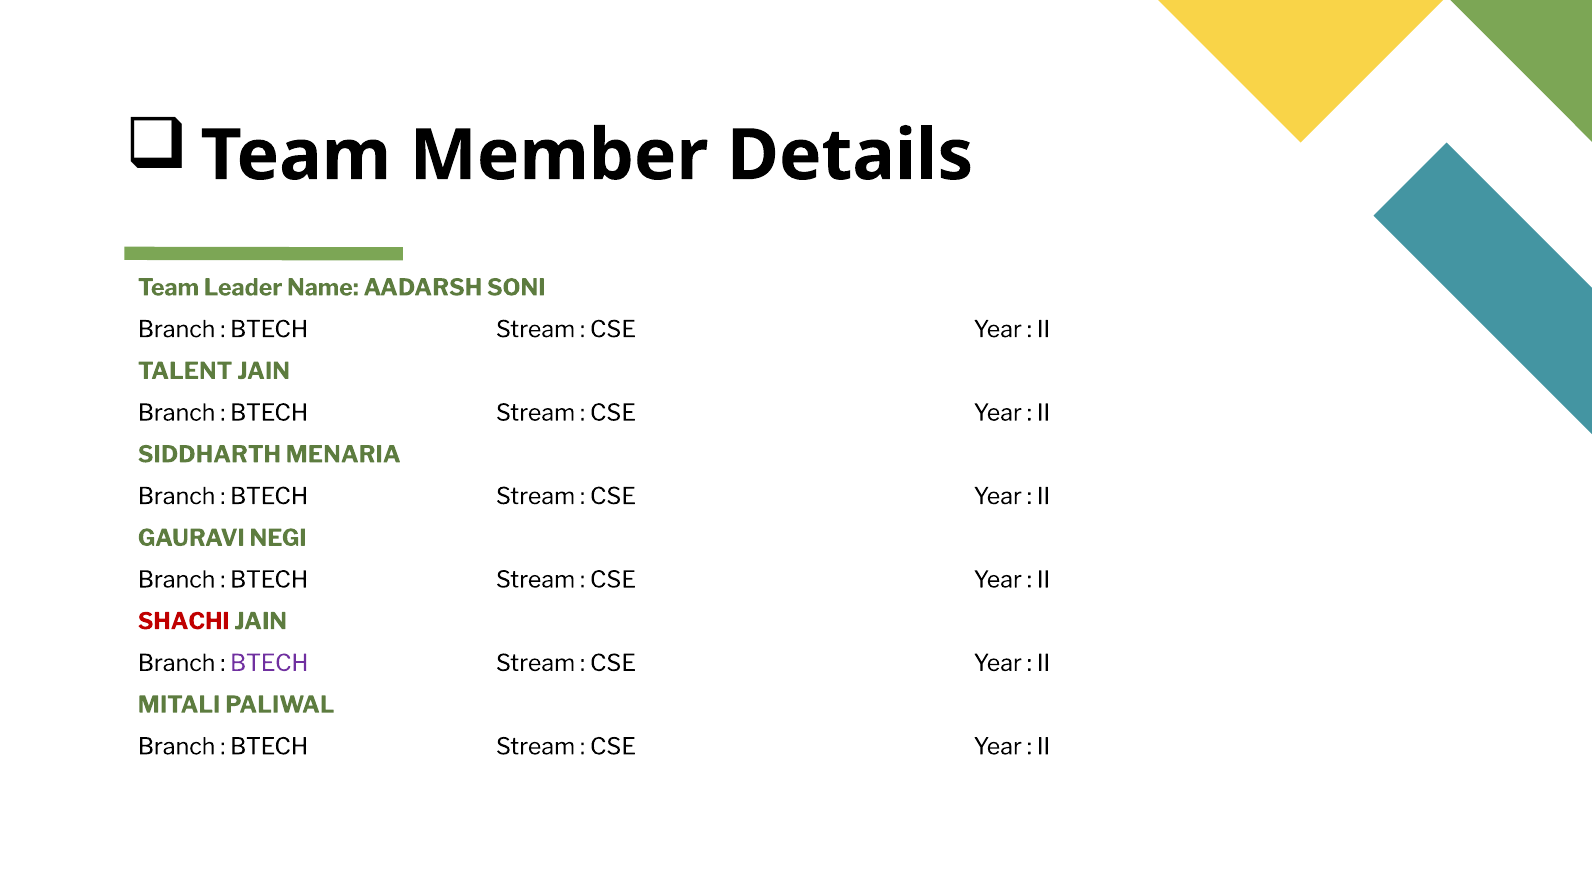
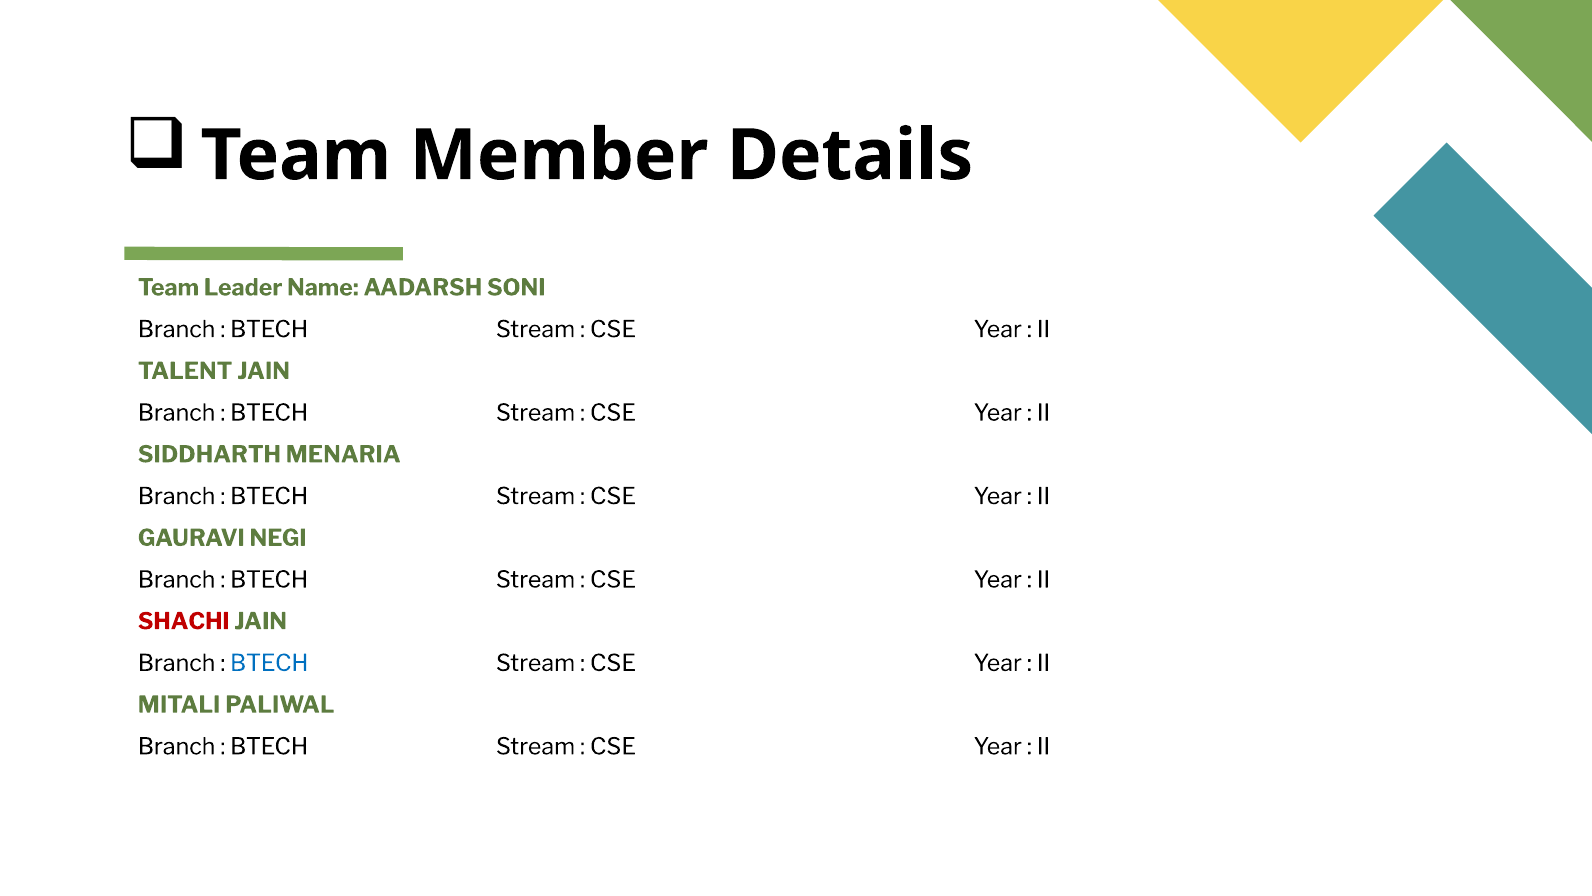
BTECH colour: purple -> blue (269, 663)
